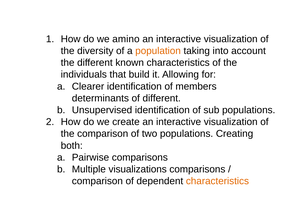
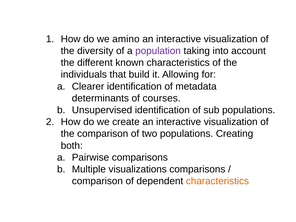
population colour: orange -> purple (158, 51)
members: members -> metadata (196, 86)
of different: different -> courses (162, 98)
